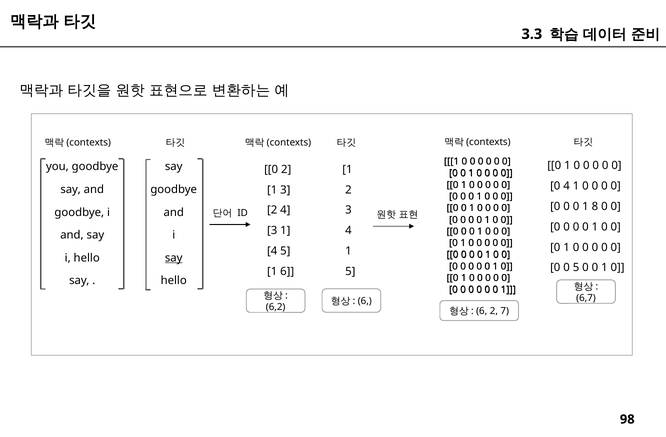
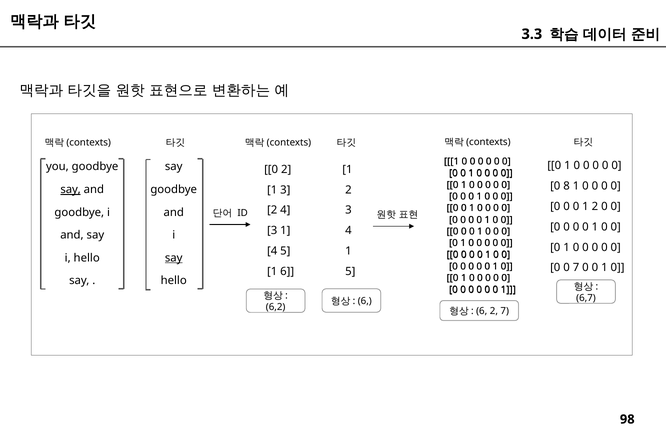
0 4: 4 -> 8 (567, 186)
say underline: none -> present (71, 190)
0 1 8: 8 -> 2 (595, 207)
0 5: 5 -> 7 (576, 268)
